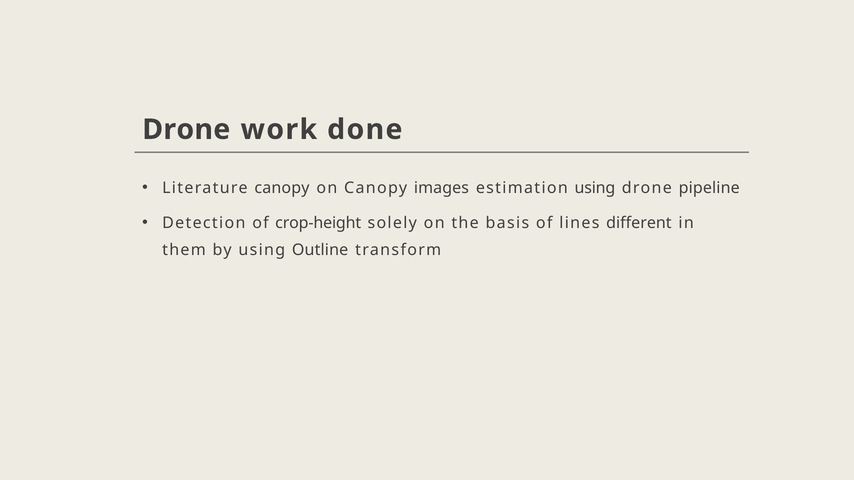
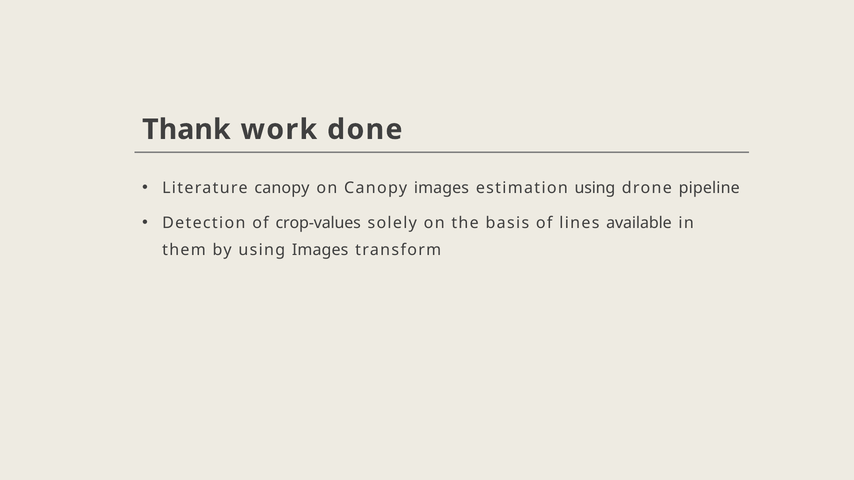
Drone: Drone -> Thank (186, 130)
crop-height: crop-height -> crop-values (318, 223)
different: different -> available (639, 223)
using Outline: Outline -> Images (320, 250)
